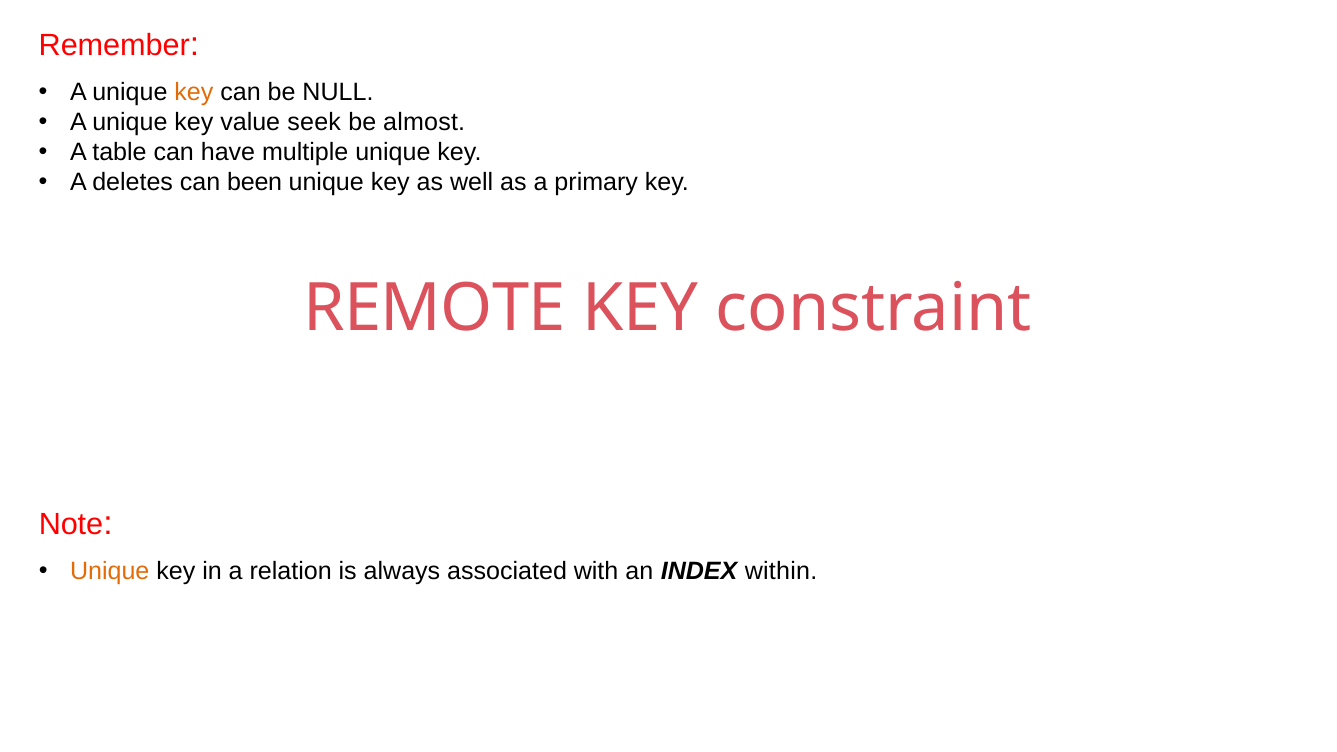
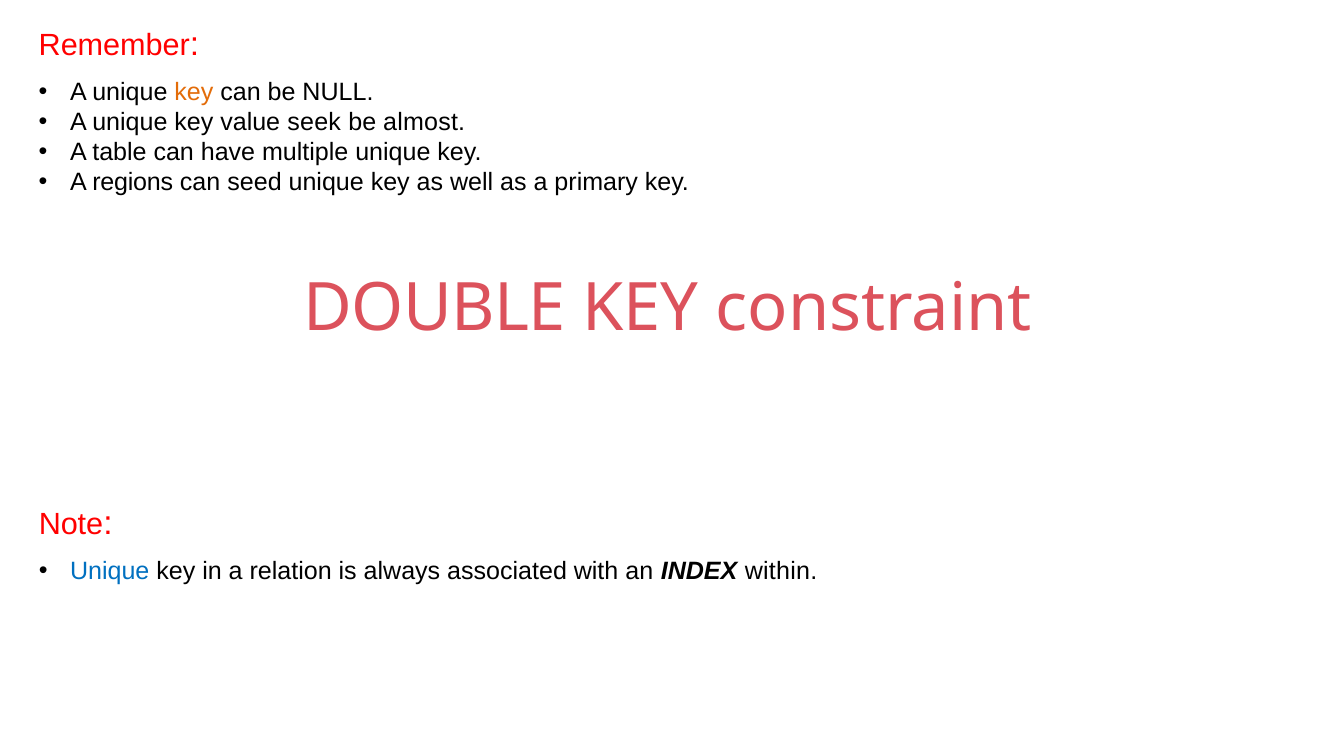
deletes: deletes -> regions (133, 183)
been: been -> seed (255, 183)
REMOTE: REMOTE -> DOUBLE (435, 309)
Unique colour: orange -> blue (110, 572)
